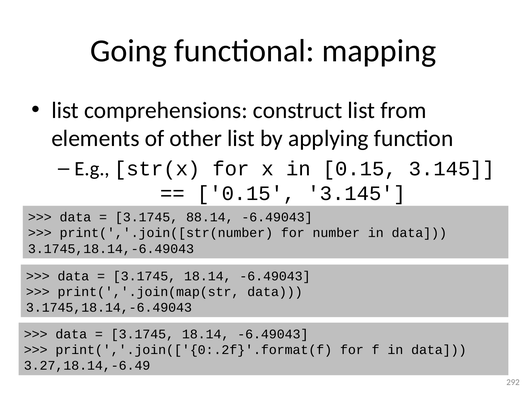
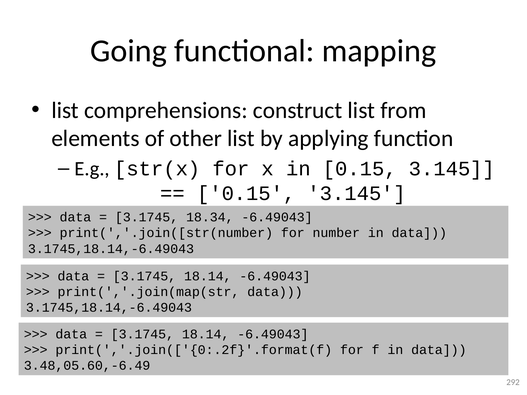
88.14: 88.14 -> 18.34 (210, 217)
3.27,18.14,-6.49: 3.27,18.14,-6.49 -> 3.48,05.60,-6.49 (87, 366)
